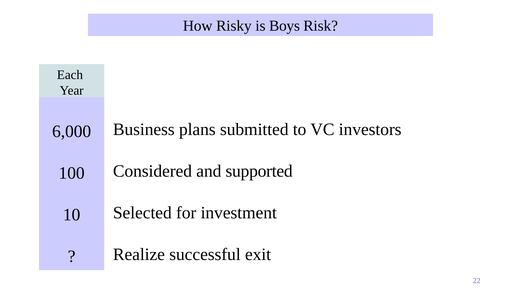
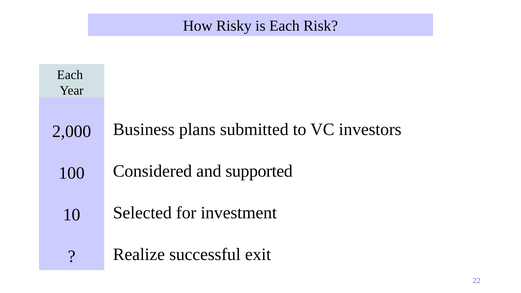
is Boys: Boys -> Each (284, 26)
6,000: 6,000 -> 2,000 (72, 132)
